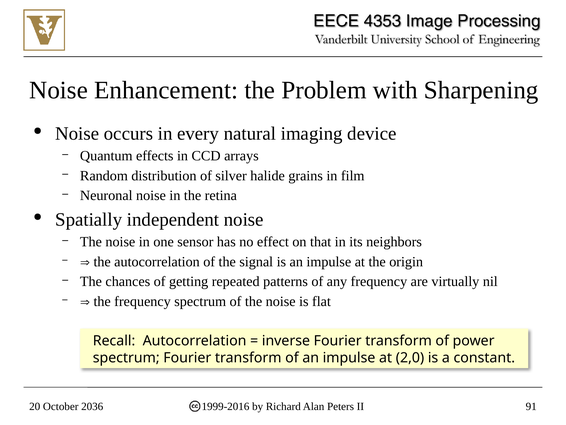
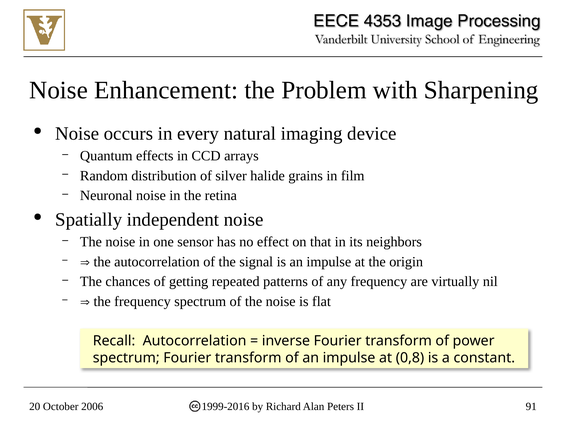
2,0: 2,0 -> 0,8 (410, 357)
2036: 2036 -> 2006 (92, 406)
